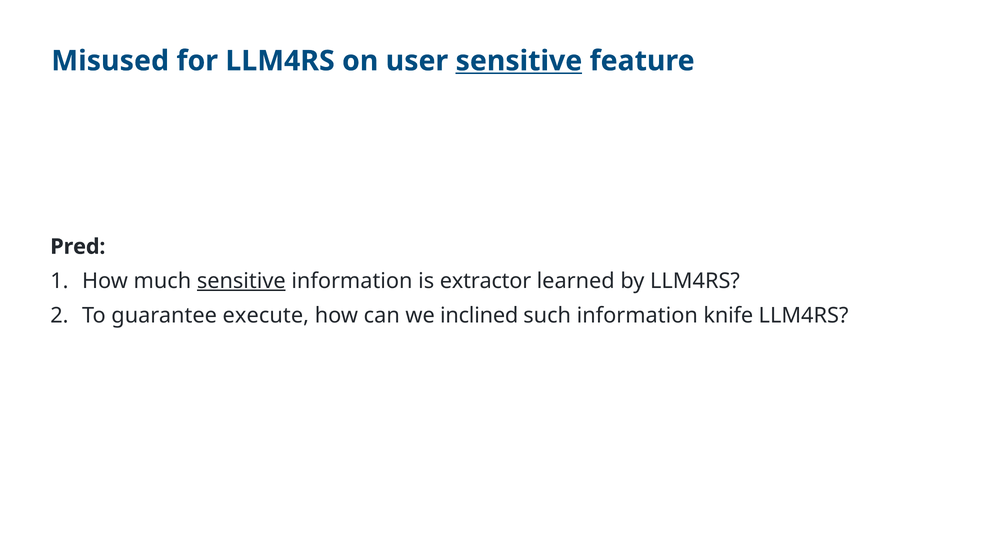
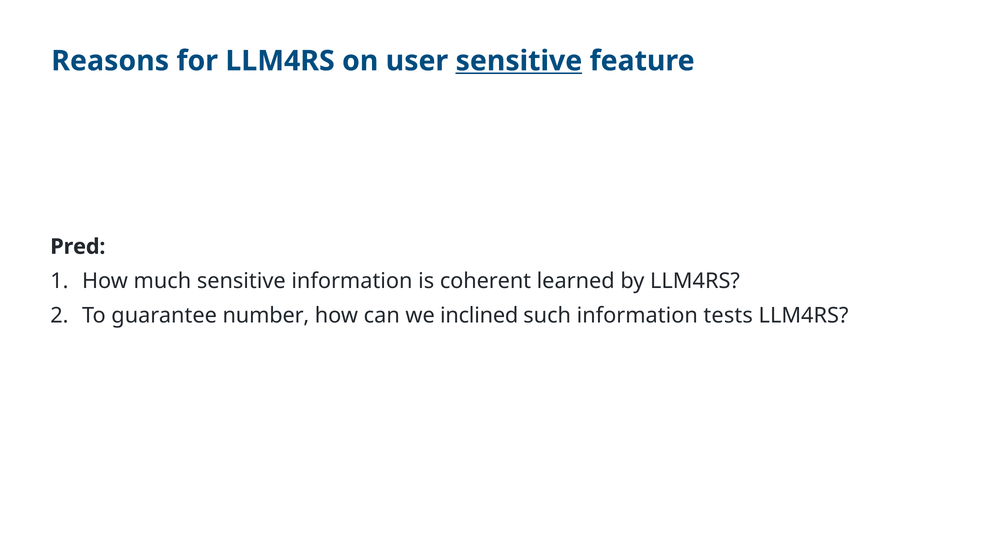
Misused: Misused -> Reasons (110, 61)
sensitive underline: present -> none (241, 281)
extractor: extractor -> coherent (485, 281)
execute: execute -> number (266, 315)
knife: knife -> tests (728, 315)
